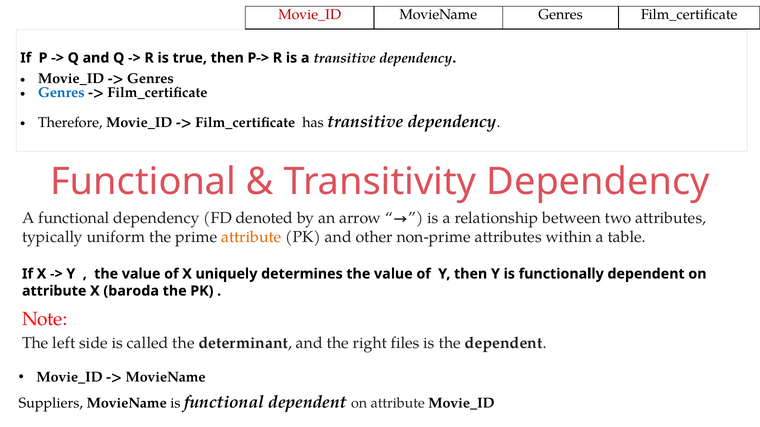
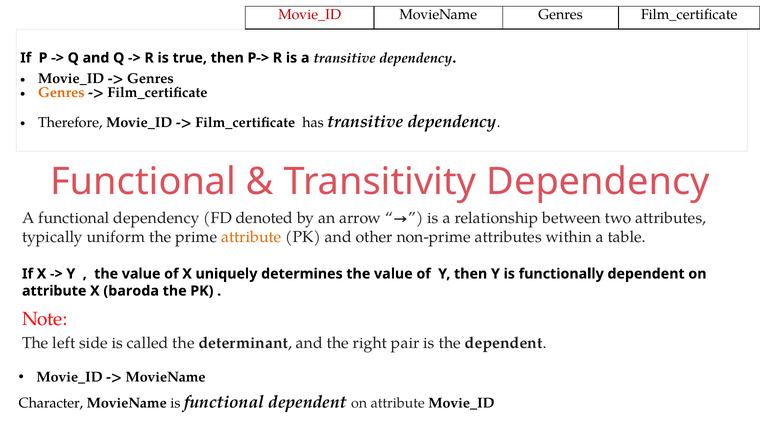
Genres colour: blue -> orange (61, 93)
files: files -> pair (405, 344)
Suppliers: Suppliers -> Character (51, 404)
